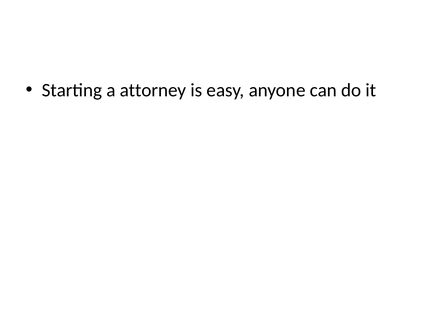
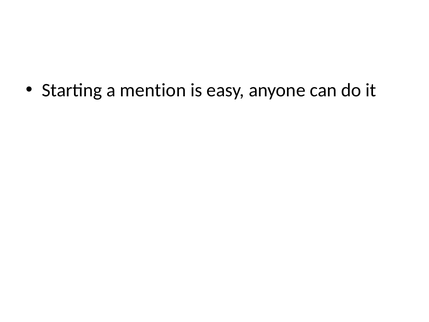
attorney: attorney -> mention (153, 90)
